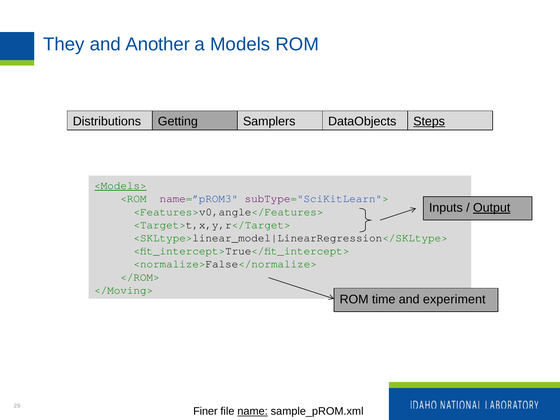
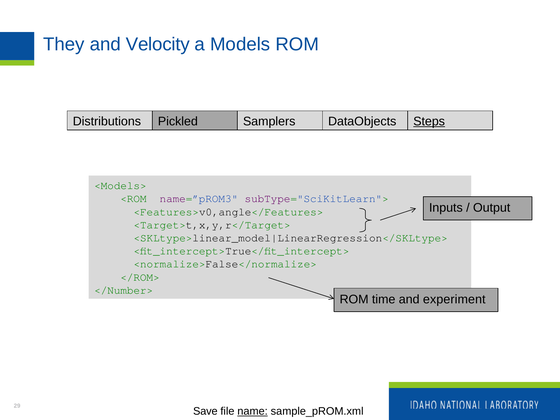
Another: Another -> Velocity (158, 44)
Getting: Getting -> Pickled (178, 121)
<Models> underline: present -> none (120, 186)
Output underline: present -> none (492, 208)
</Moving>: </Moving> -> </Number> (124, 290)
Finer: Finer -> Save (205, 411)
